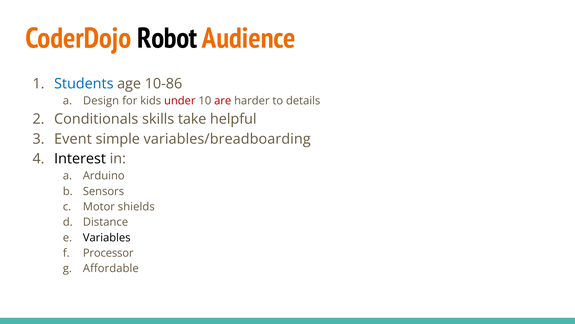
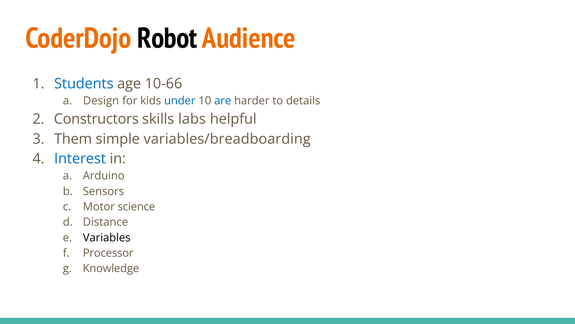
10-86: 10-86 -> 10-66 (164, 84)
under colour: red -> blue (180, 101)
are colour: red -> blue (223, 101)
Conditionals: Conditionals -> Constructors (96, 119)
take: take -> labs (192, 119)
Event: Event -> Them (73, 139)
Interest colour: black -> blue (80, 159)
shields: shields -> science (136, 207)
Affordable: Affordable -> Knowledge (111, 268)
